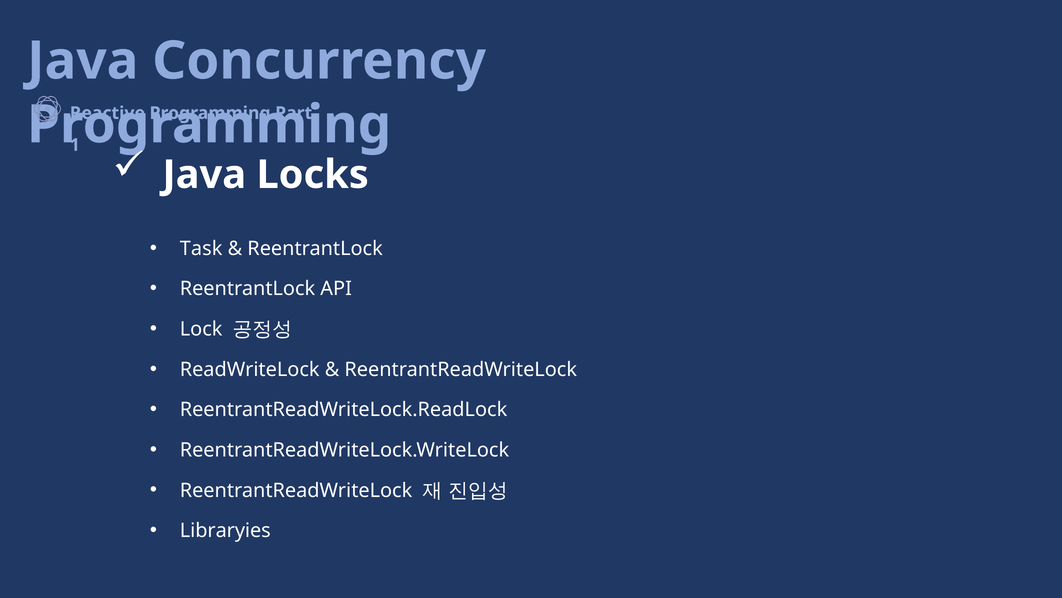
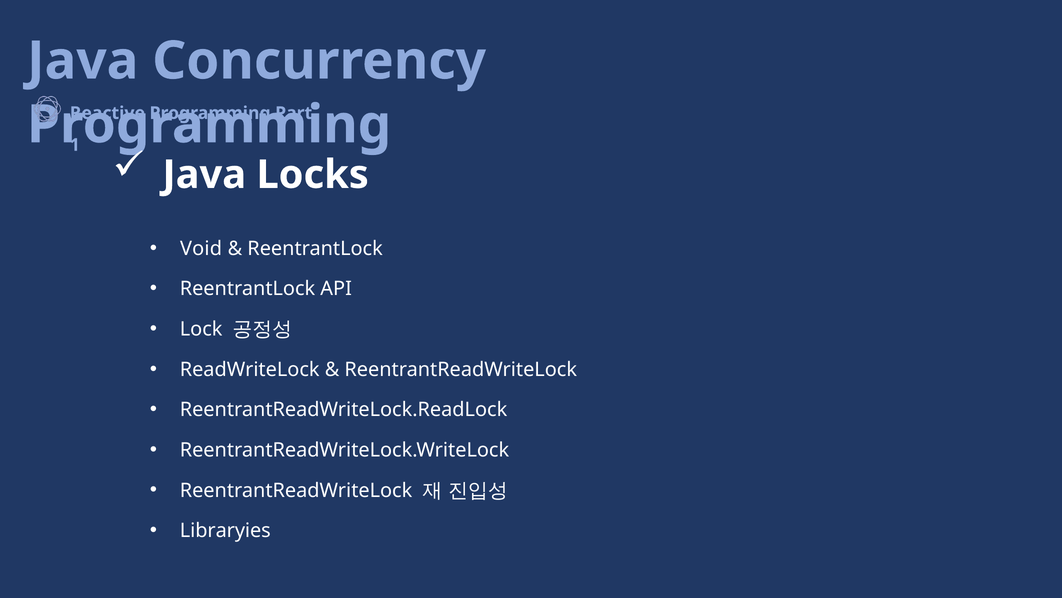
Task: Task -> Void (201, 248)
